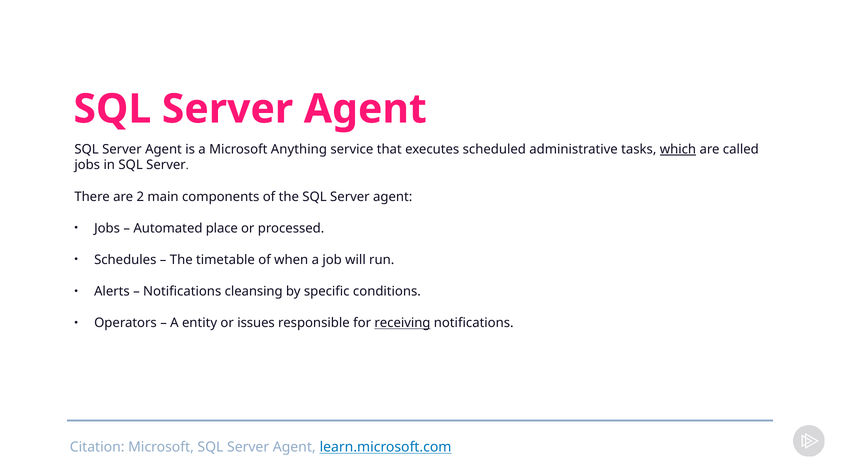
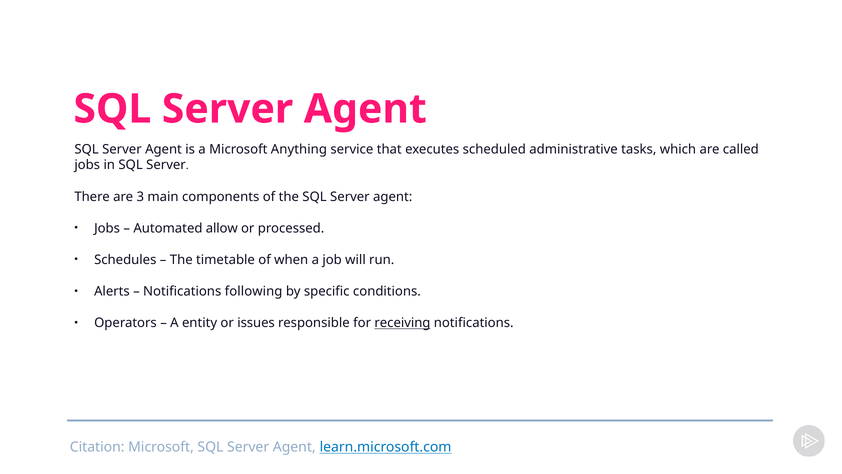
which underline: present -> none (678, 149)
2: 2 -> 3 (140, 197)
place: place -> allow (222, 228)
cleansing: cleansing -> following (254, 291)
